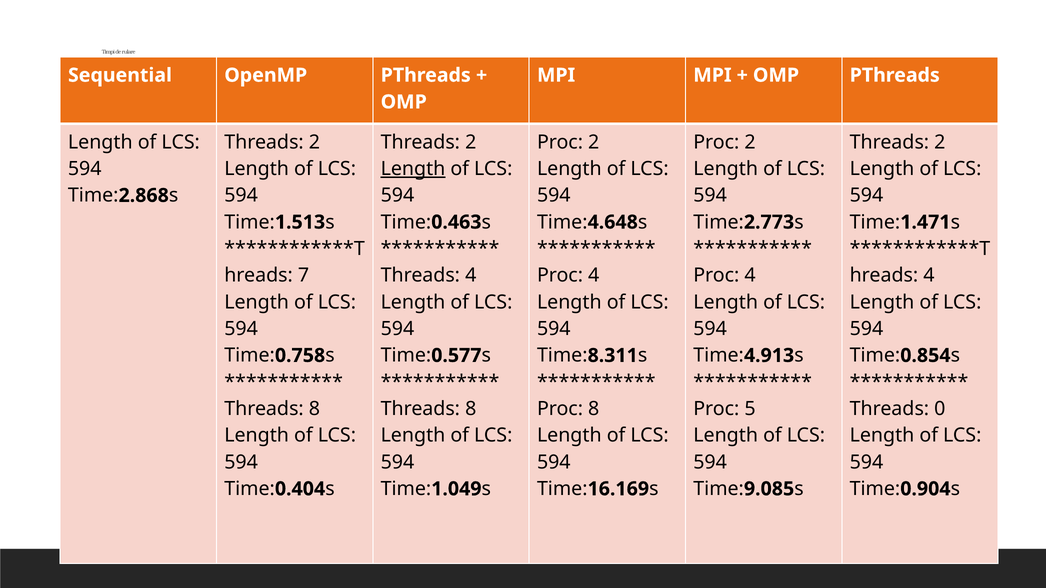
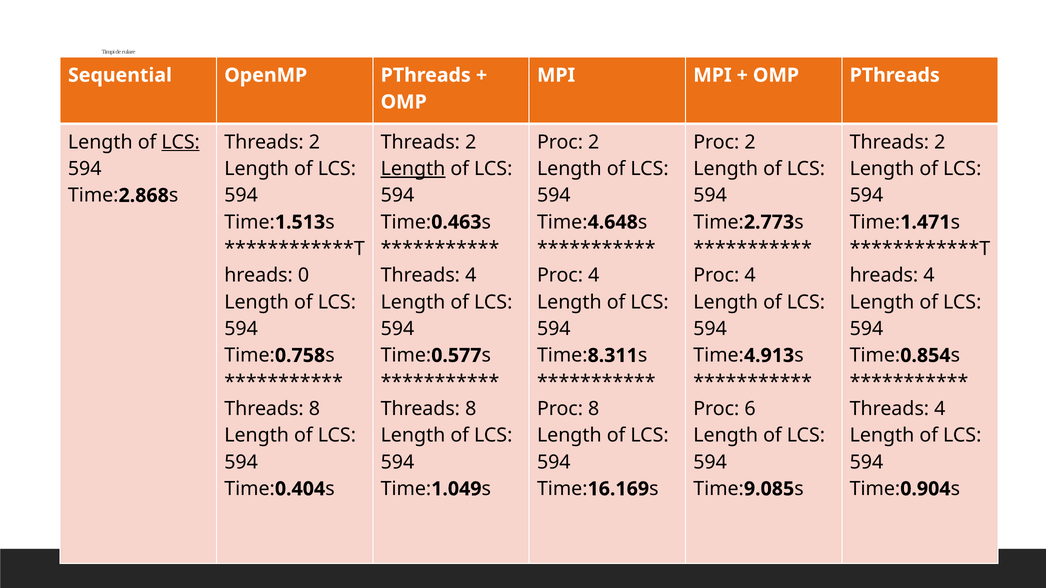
LCS underline: none -> present (181, 142)
7: 7 -> 0 (304, 276)
5: 5 -> 6 (750, 409)
0: 0 -> 4 (940, 409)
